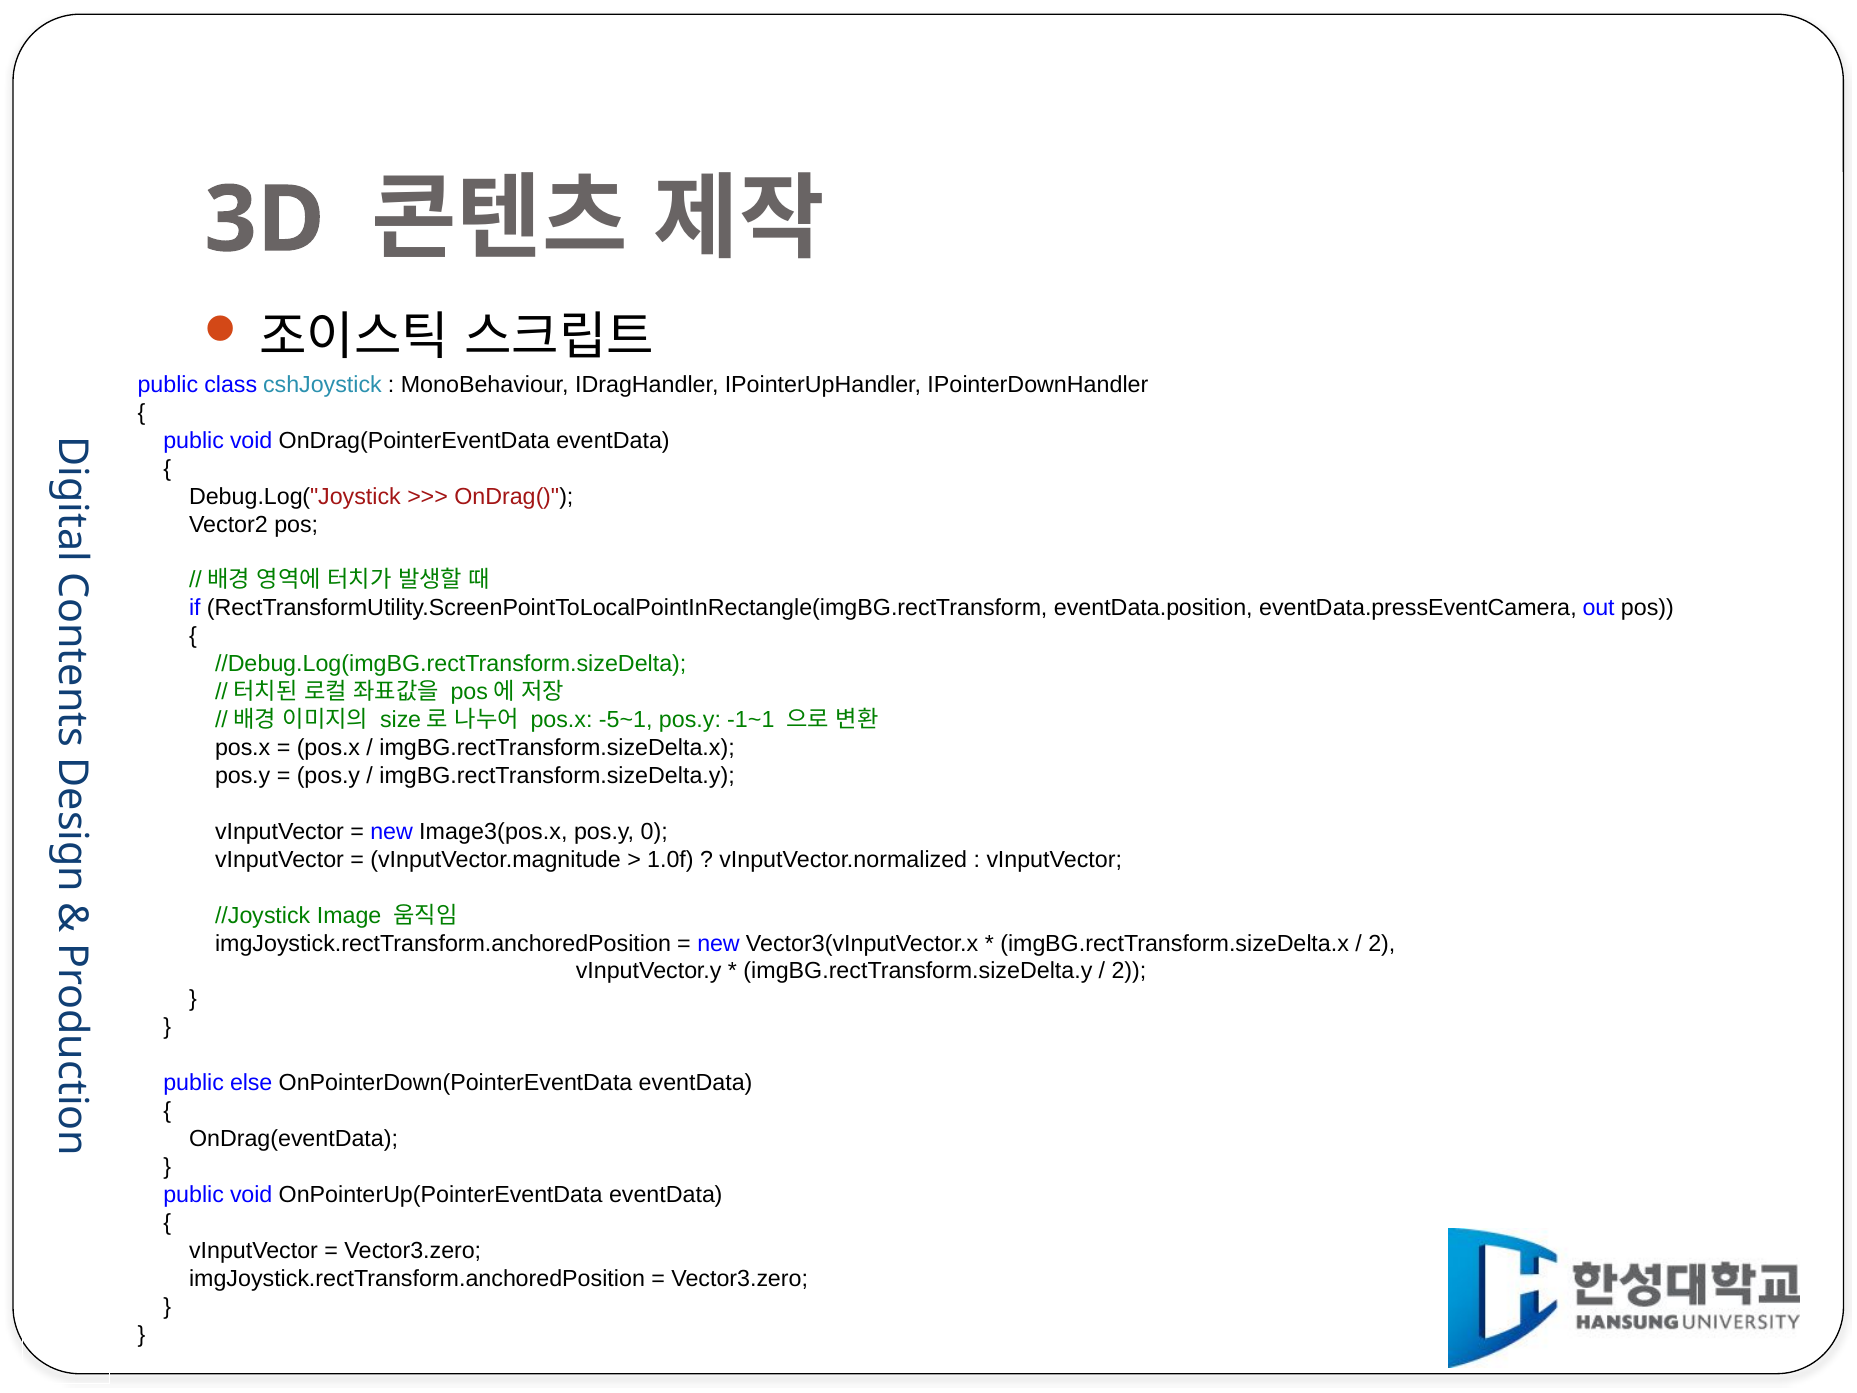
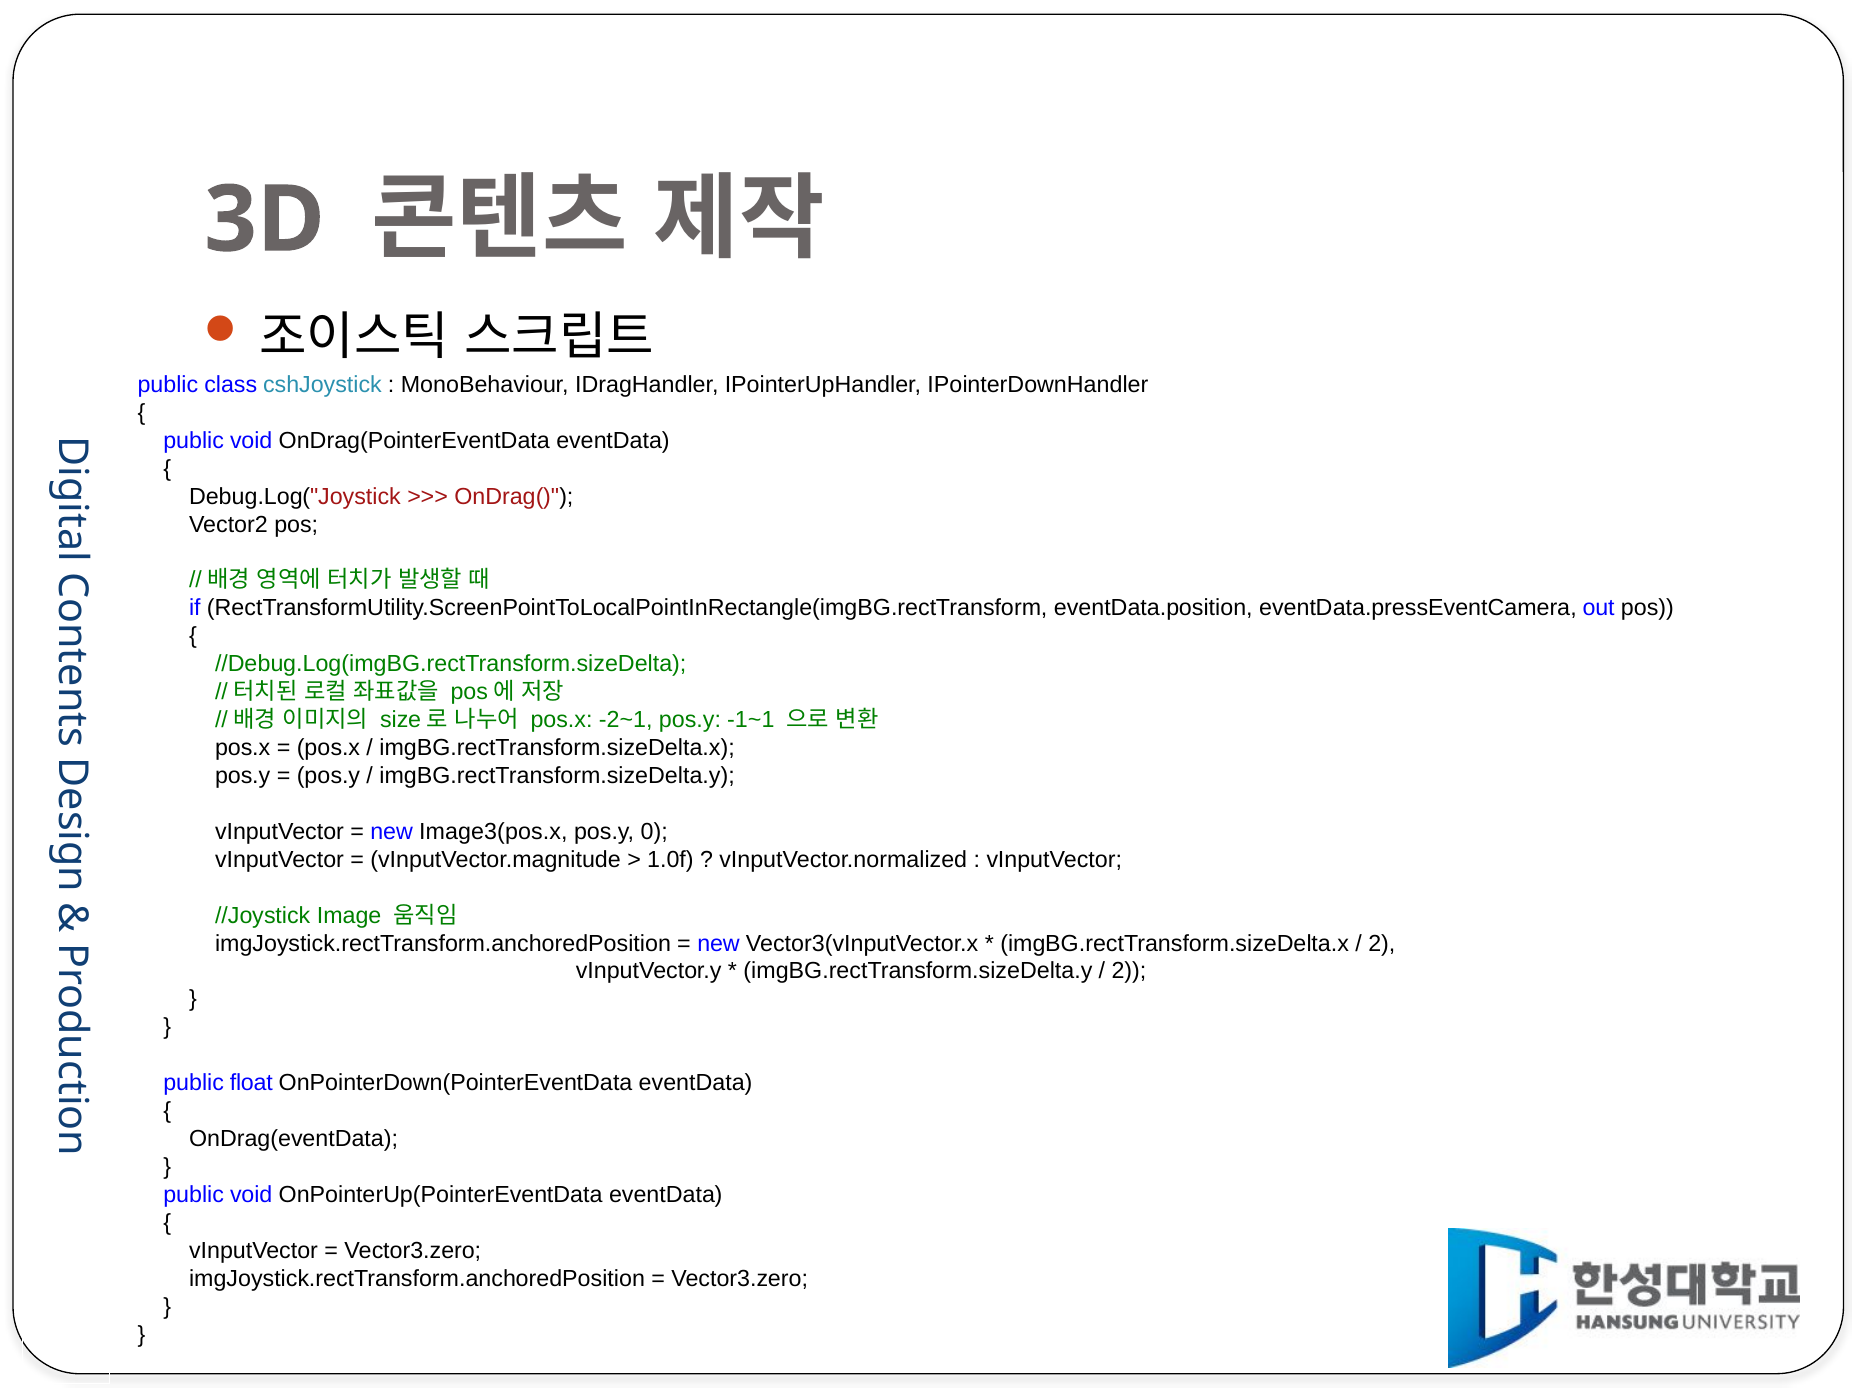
-5~1: -5~1 -> -2~1 (626, 720)
else: else -> float (251, 1083)
